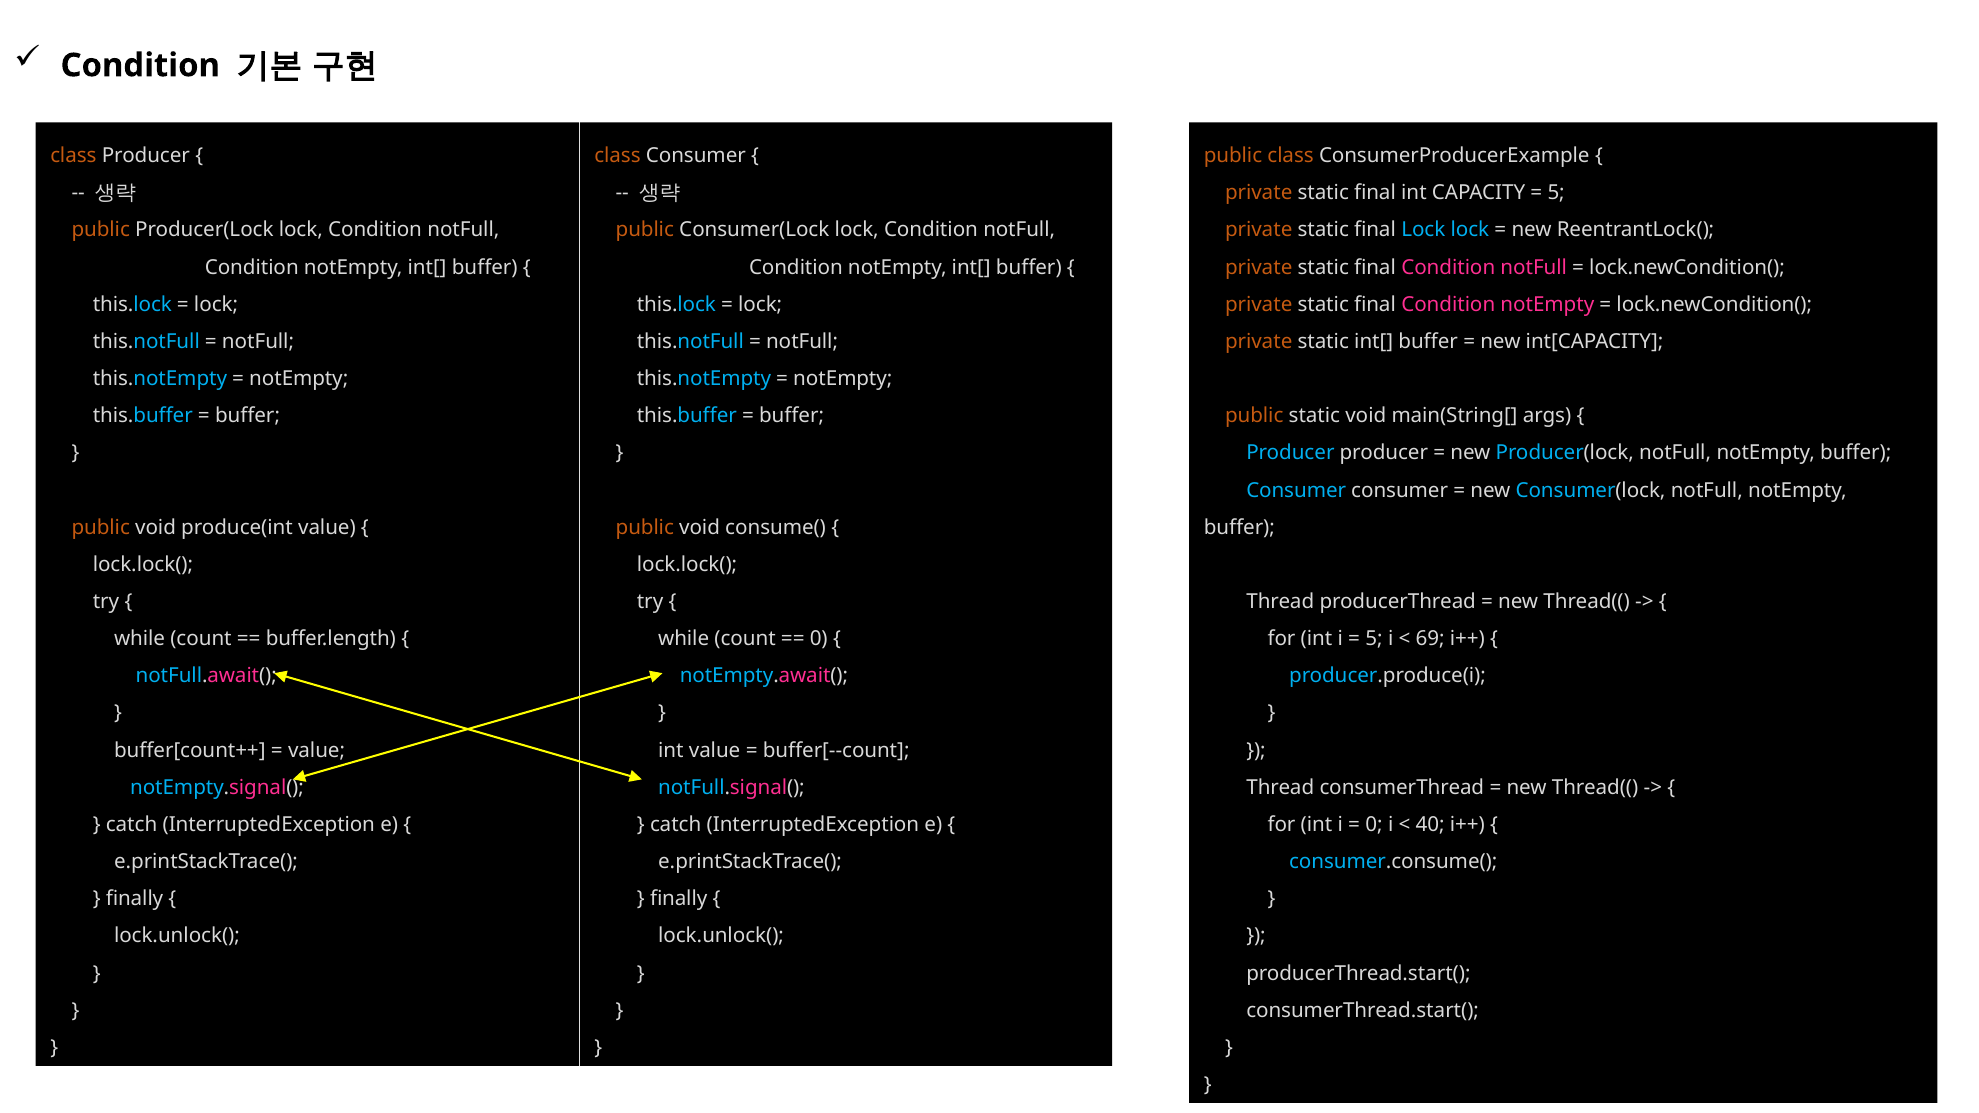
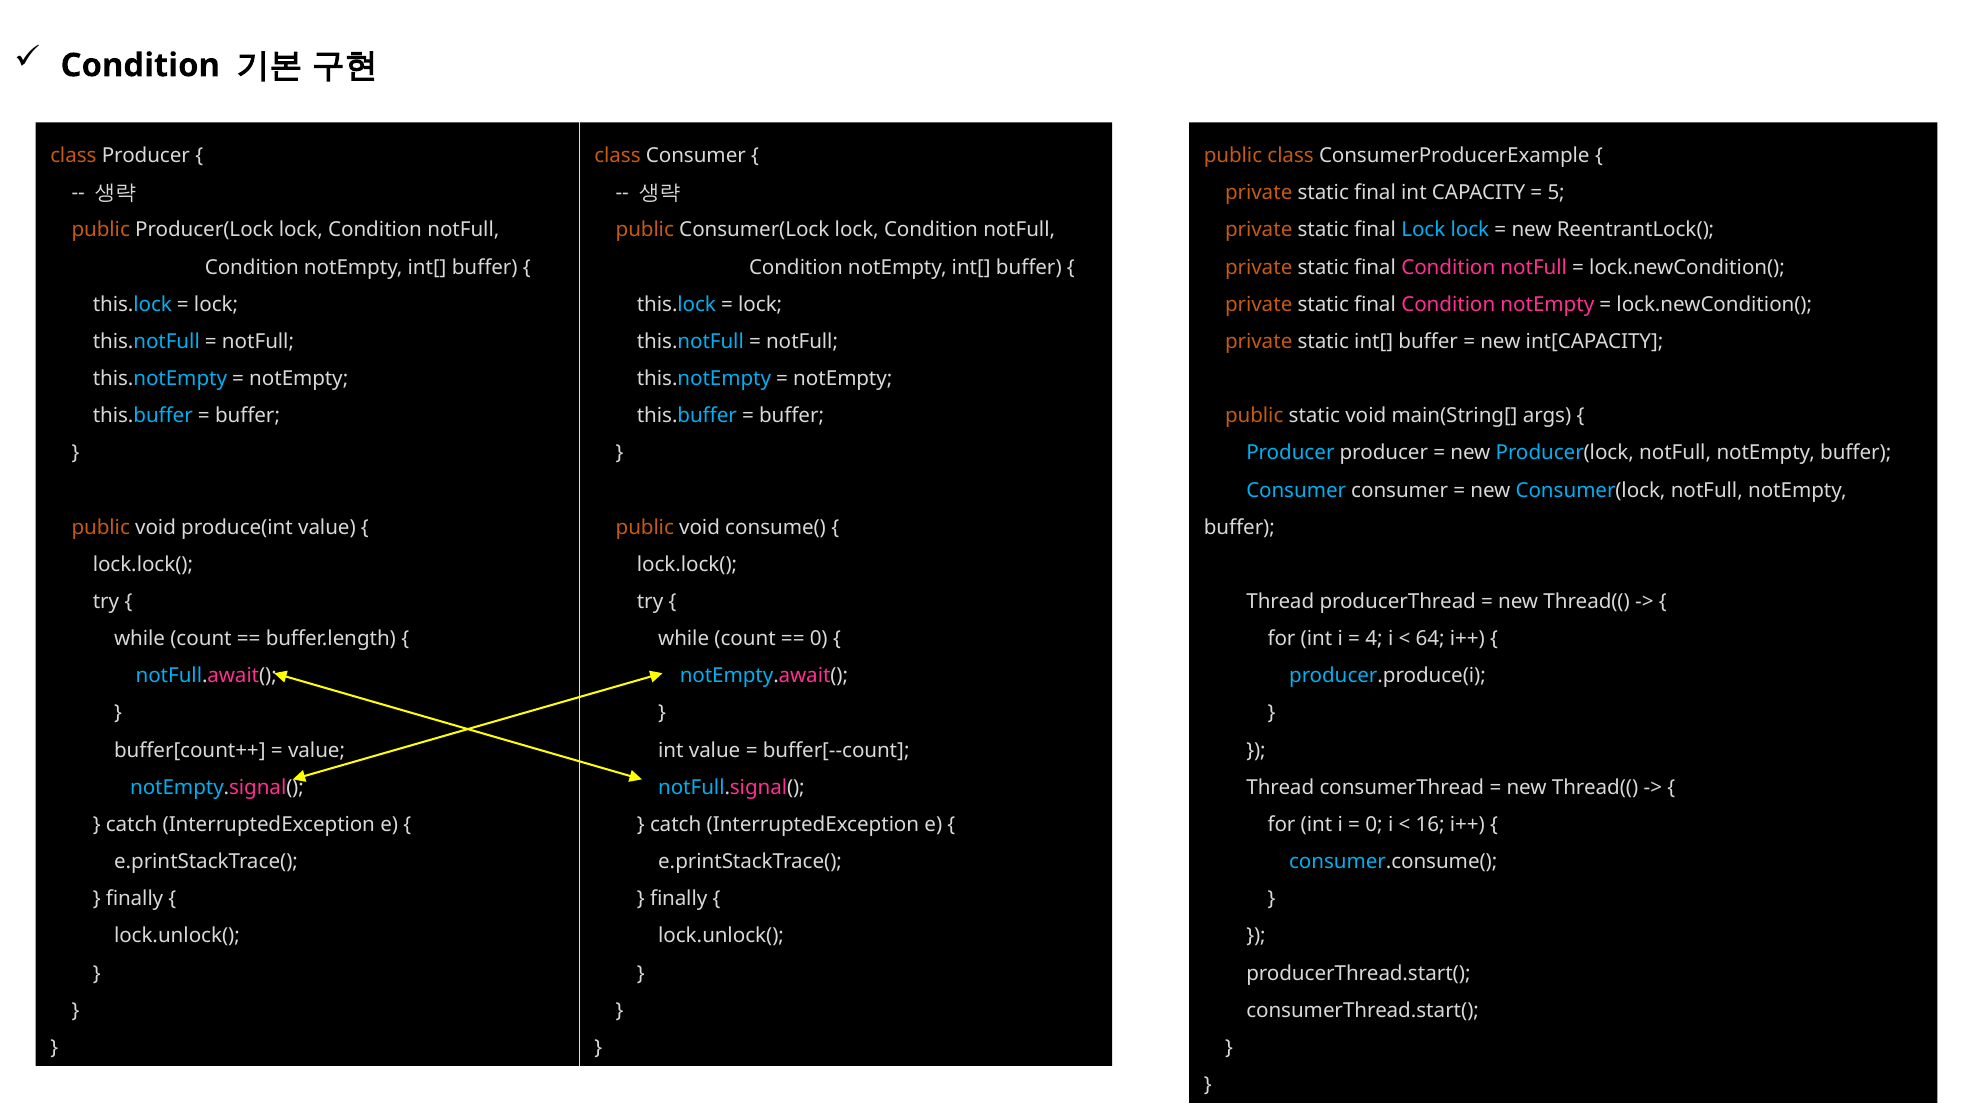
5: 5 -> 4 (1374, 639)
69: 69 -> 64 (1430, 639)
40: 40 -> 16 (1430, 825)
